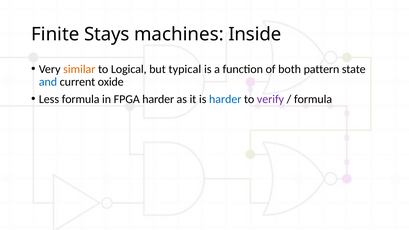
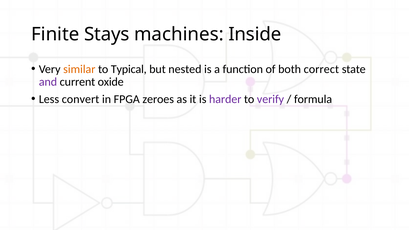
Logical: Logical -> Typical (129, 69)
typical: typical -> nested (185, 69)
pattern: pattern -> correct (321, 69)
and colour: blue -> purple (48, 82)
Less formula: formula -> convert (81, 99)
FPGA harder: harder -> zeroes (158, 99)
harder colour: blue -> purple (225, 99)
